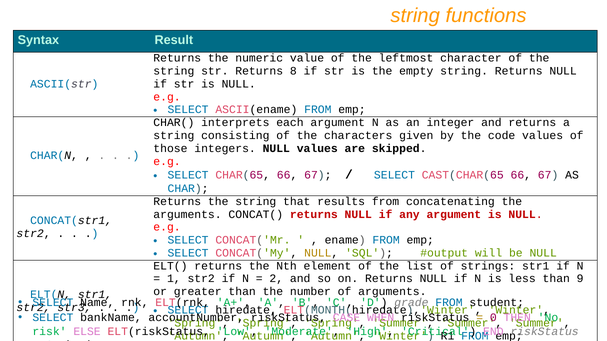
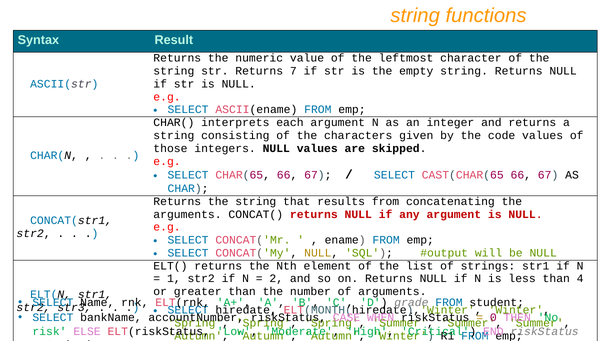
8: 8 -> 7 (293, 71)
9: 9 -> 4 (580, 279)
